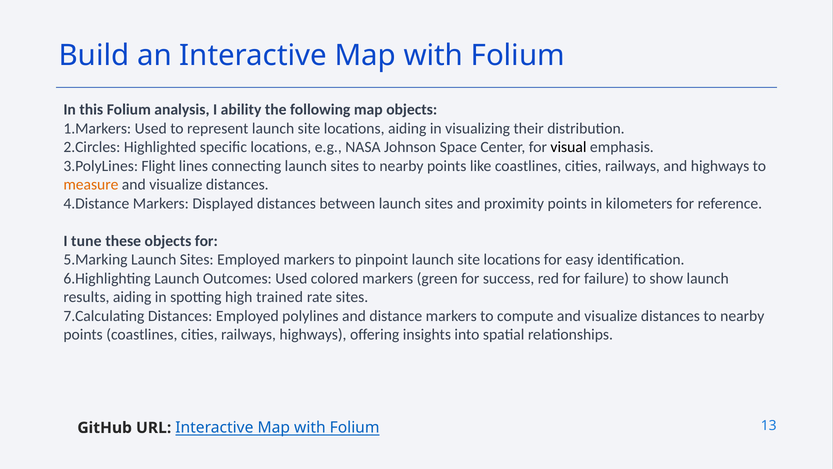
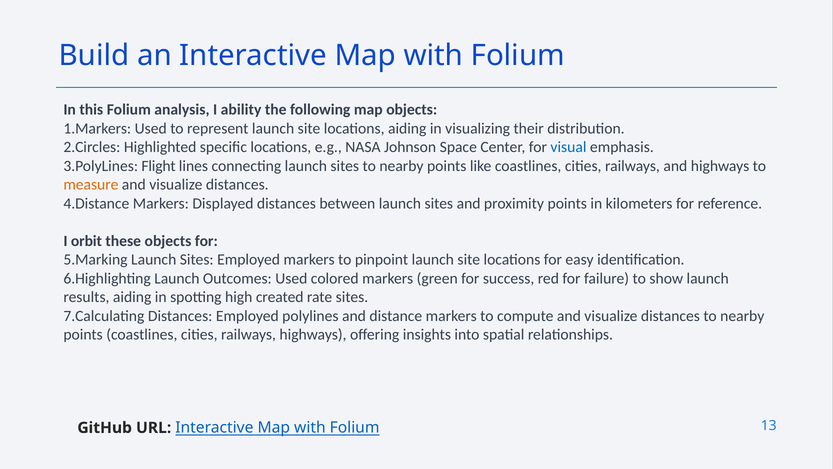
visual colour: black -> blue (568, 147)
tune: tune -> orbit (86, 241)
trained: trained -> created (280, 297)
